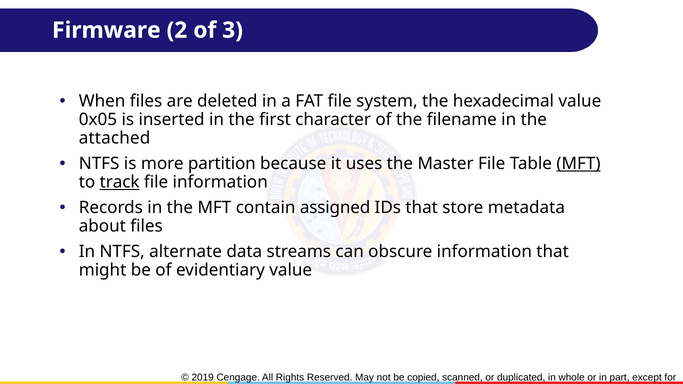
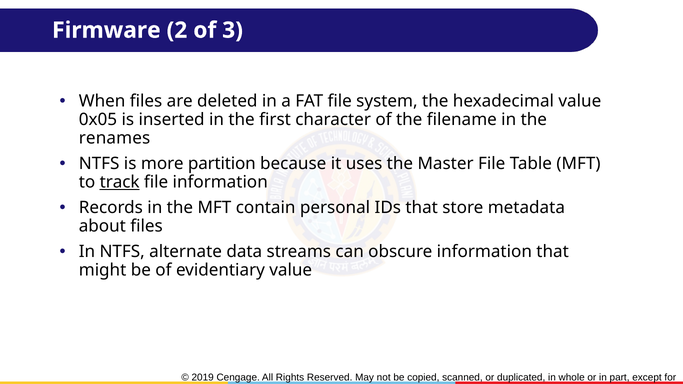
attached: attached -> renames (115, 138)
MFT underline: present -> none (578, 164)
assigned: assigned -> personal (335, 208)
